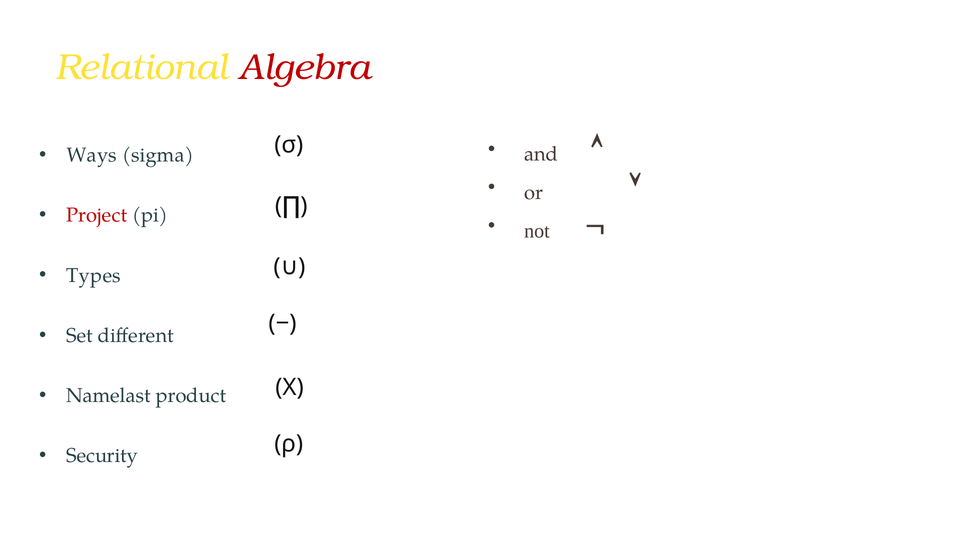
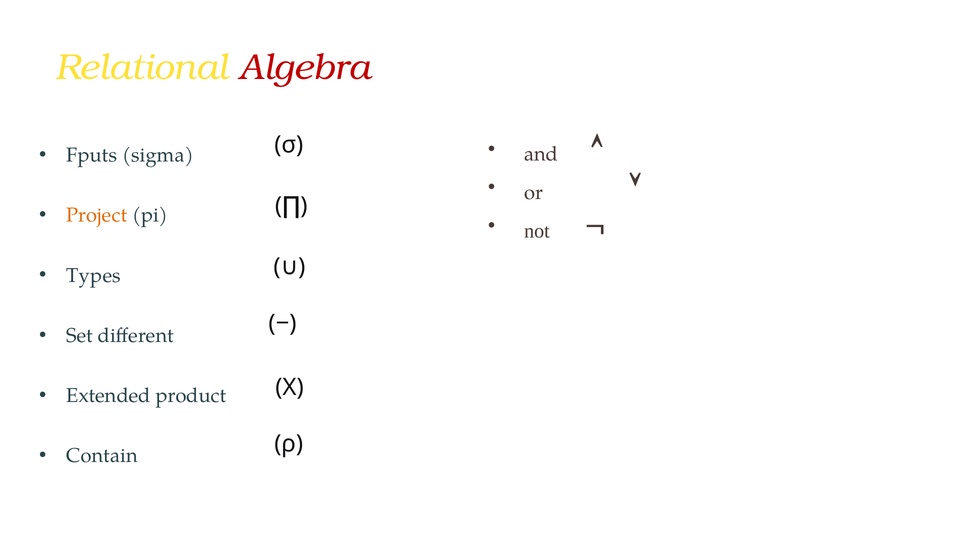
Ways: Ways -> Fputs (92, 155)
Project colour: red -> orange (97, 215)
Namelast: Namelast -> Extended (108, 396)
Security: Security -> Contain (102, 456)
